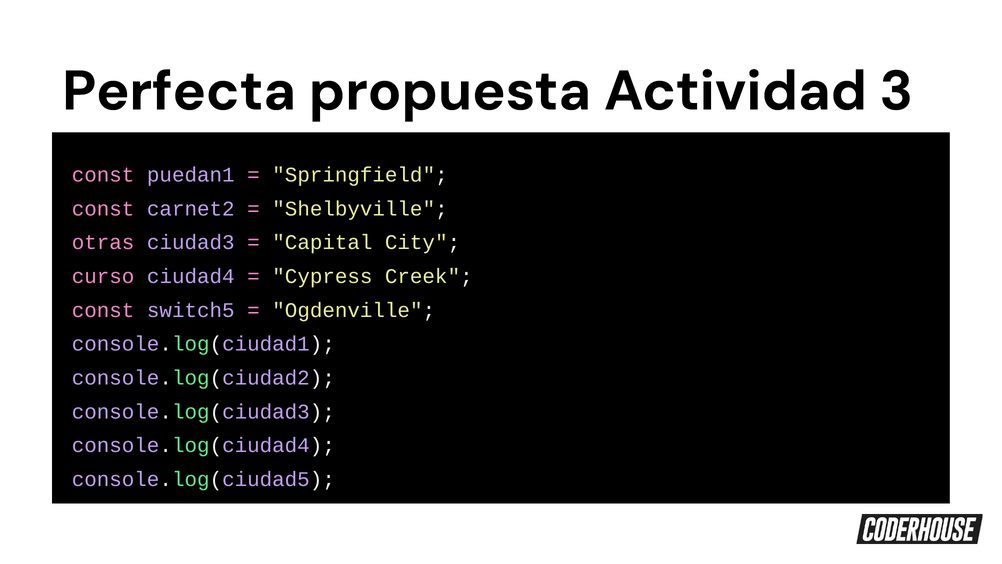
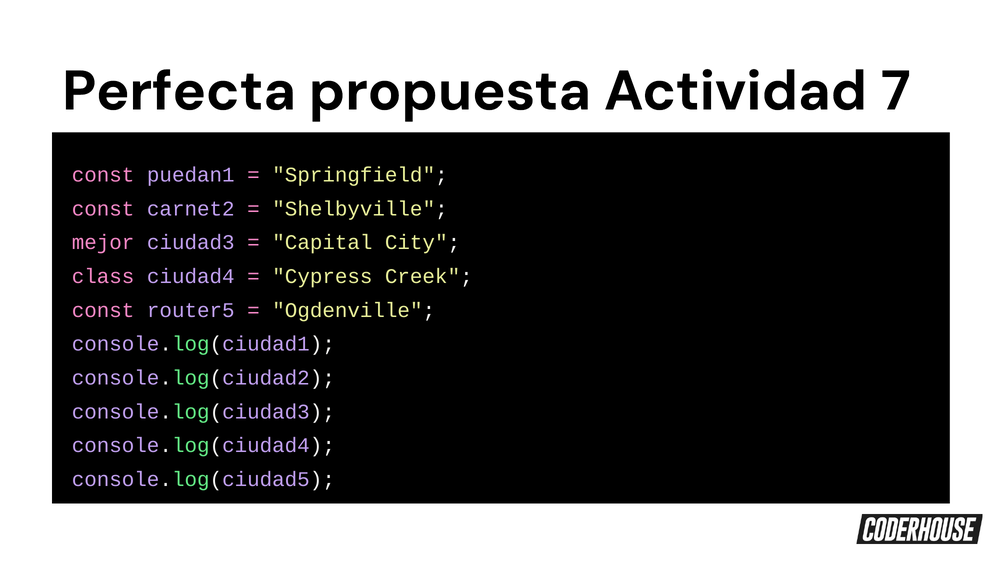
3: 3 -> 7 (896, 91)
otras: otras -> mejor (103, 242)
curso: curso -> class (103, 276)
switch5: switch5 -> router5 (191, 310)
